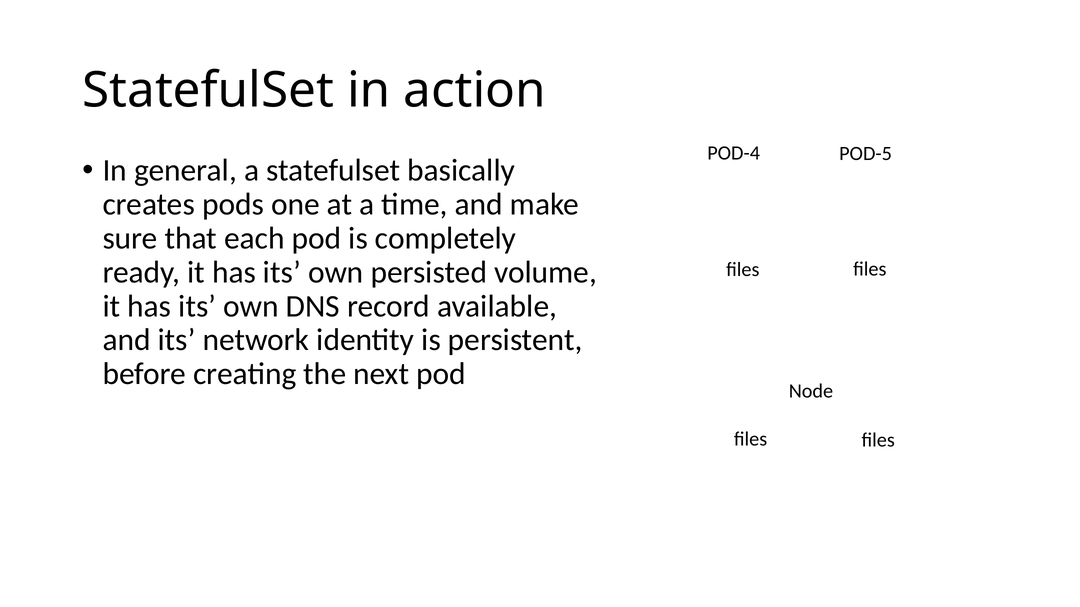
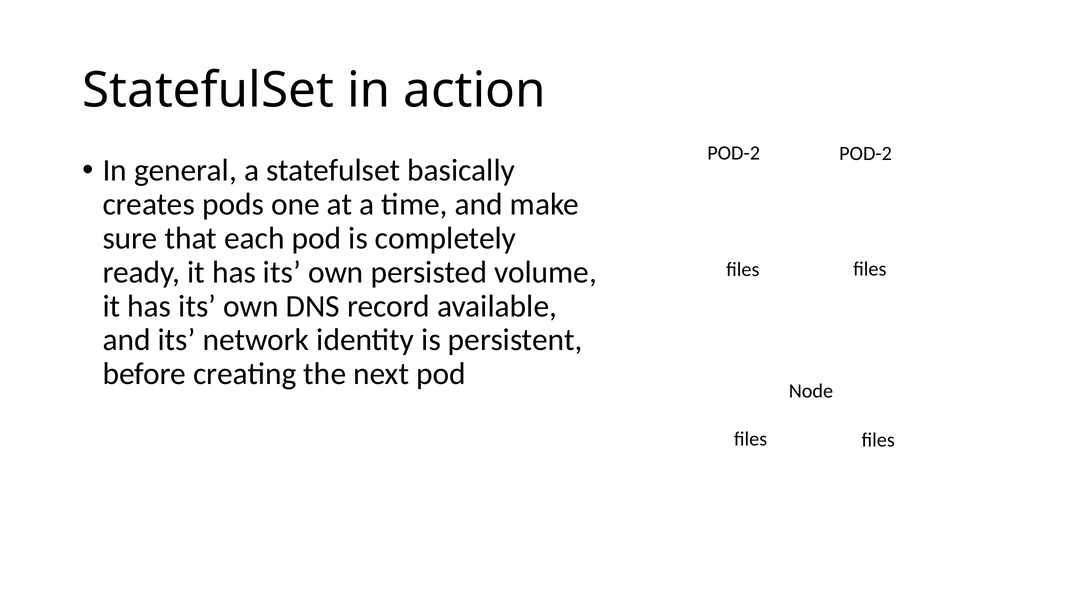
POD-4: POD-4 -> POD-2 (734, 153)
POD-5: POD-5 -> POD-2 (866, 154)
